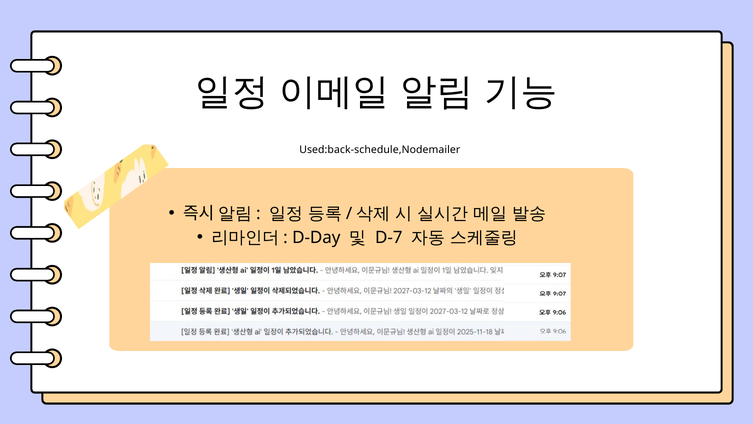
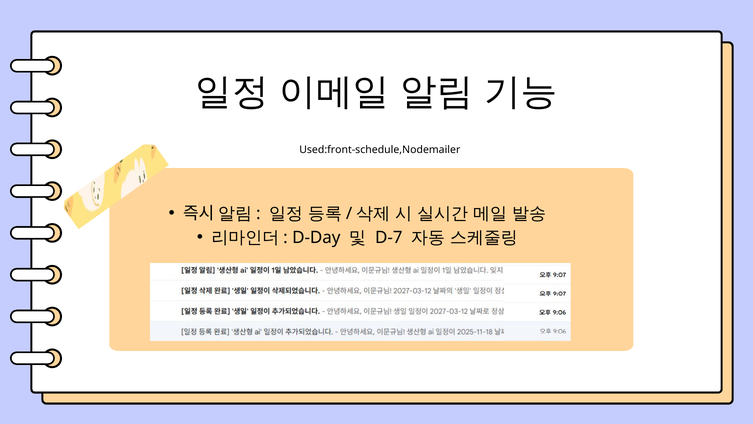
Used:back-schedule,Nodemailer: Used:back-schedule,Nodemailer -> Used:front-schedule,Nodemailer (380, 150)
